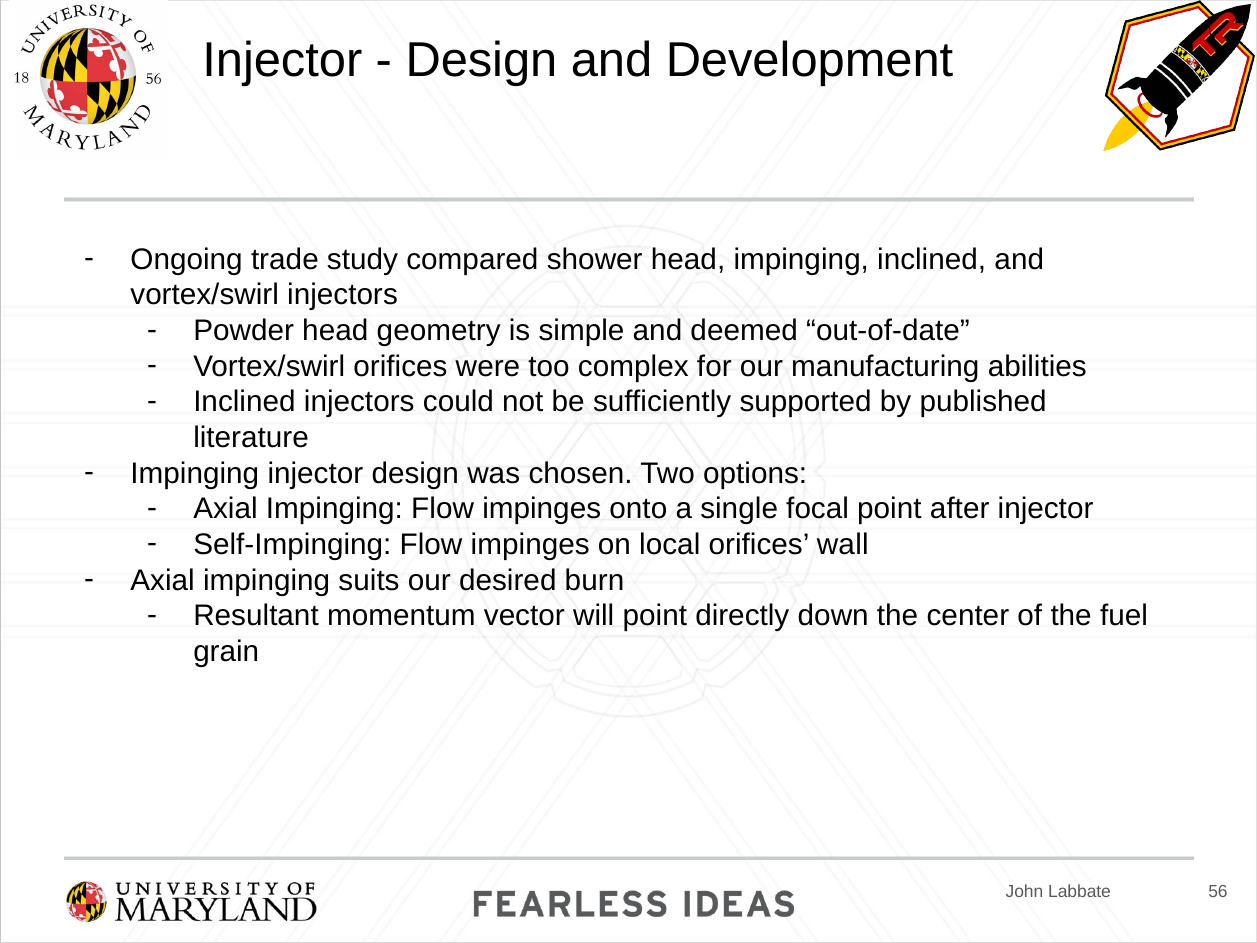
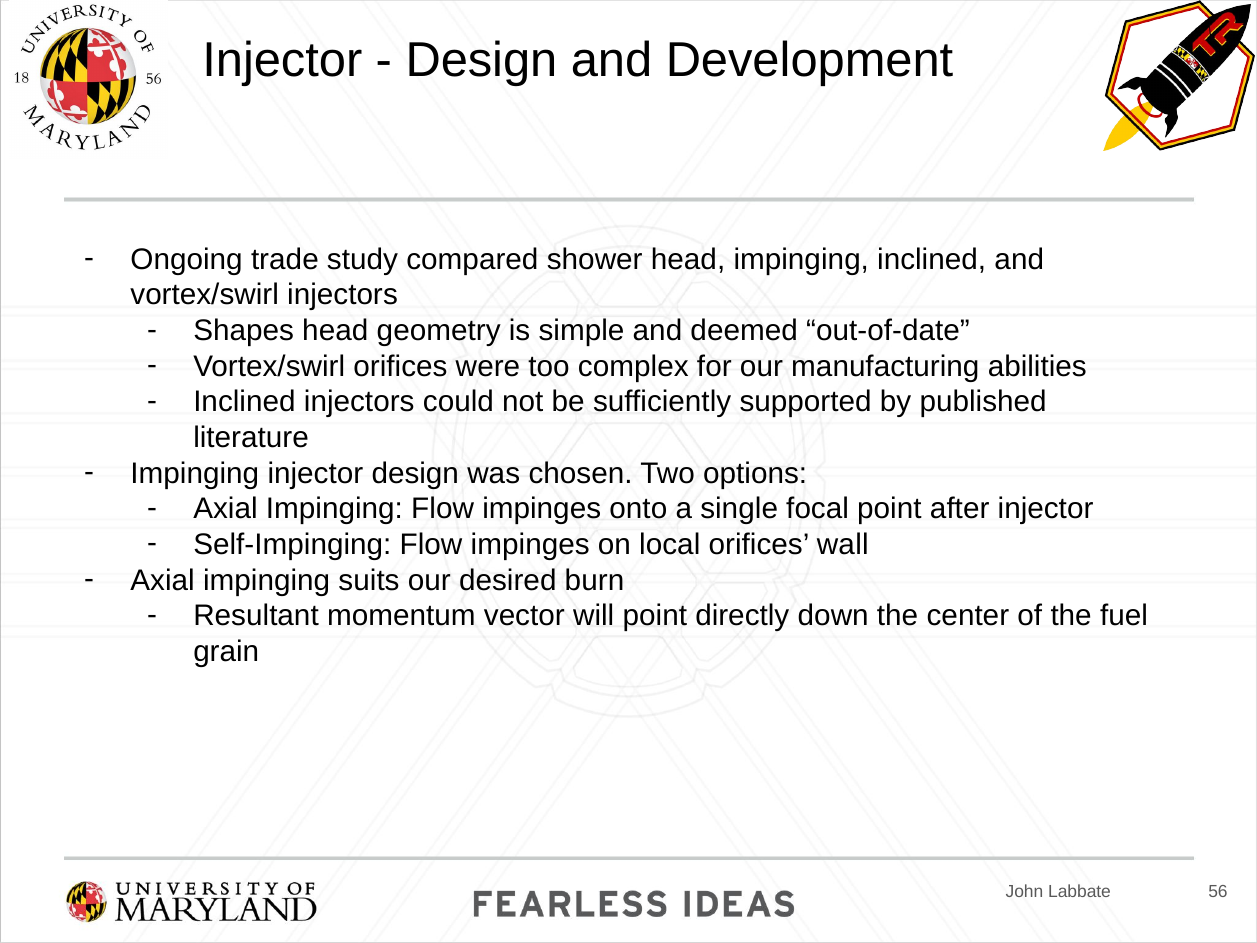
Powder: Powder -> Shapes (244, 331)
